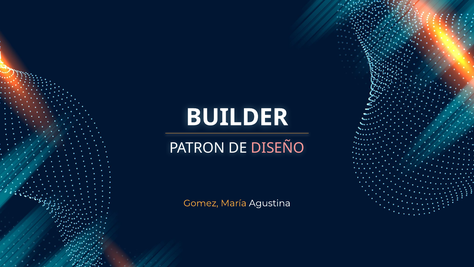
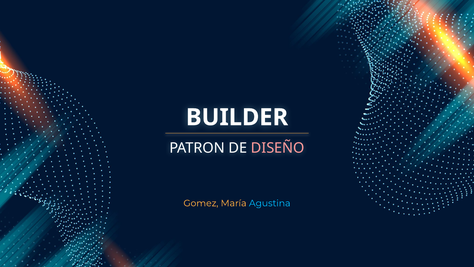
Agustina colour: white -> light blue (270, 203)
